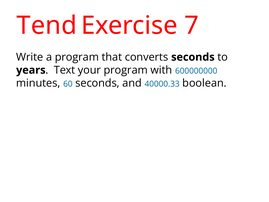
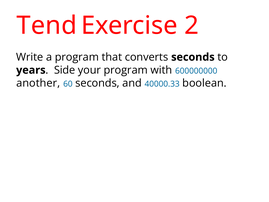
7: 7 -> 2 (192, 26)
Text: Text -> Side (65, 70)
minutes: minutes -> another (38, 83)
